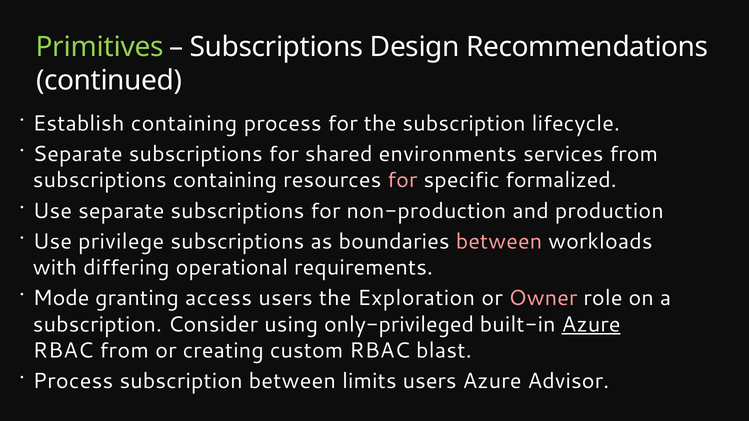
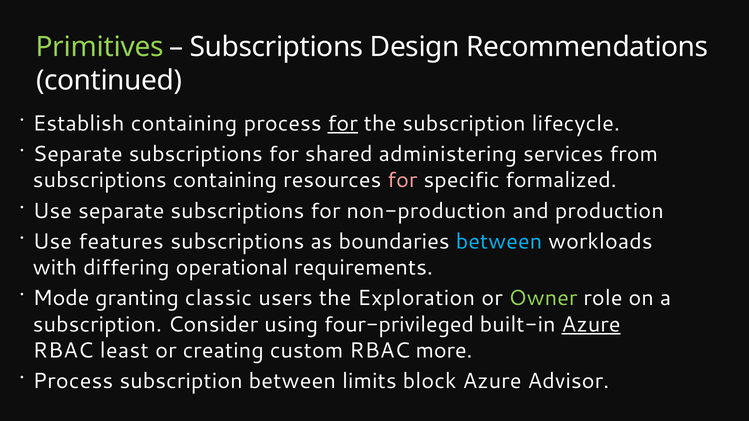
for underline: none -> present (343, 124)
environments: environments -> administering (448, 154)
privilege: privilege -> features (121, 242)
between colour: pink -> light blue (499, 242)
access: access -> classic (219, 298)
Owner colour: pink -> light green (543, 298)
only-privileged: only-privileged -> four-privileged (399, 325)
RBAC from: from -> least (124, 351)
blast: blast -> more (444, 351)
limits users: users -> block (430, 382)
